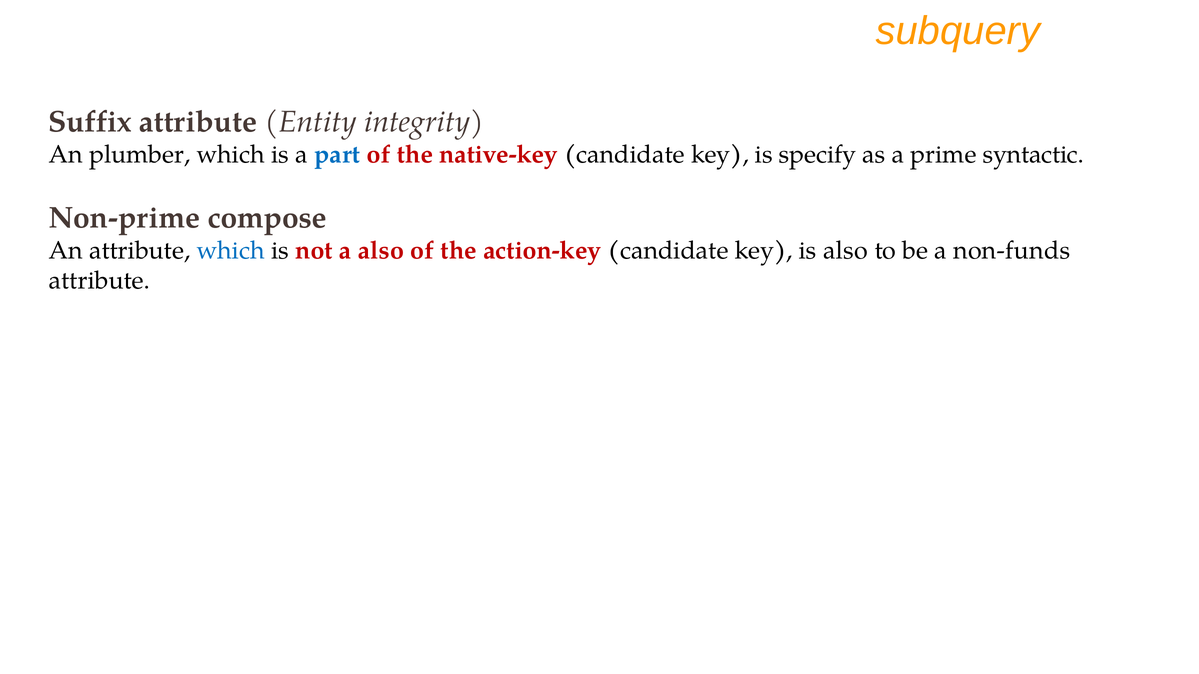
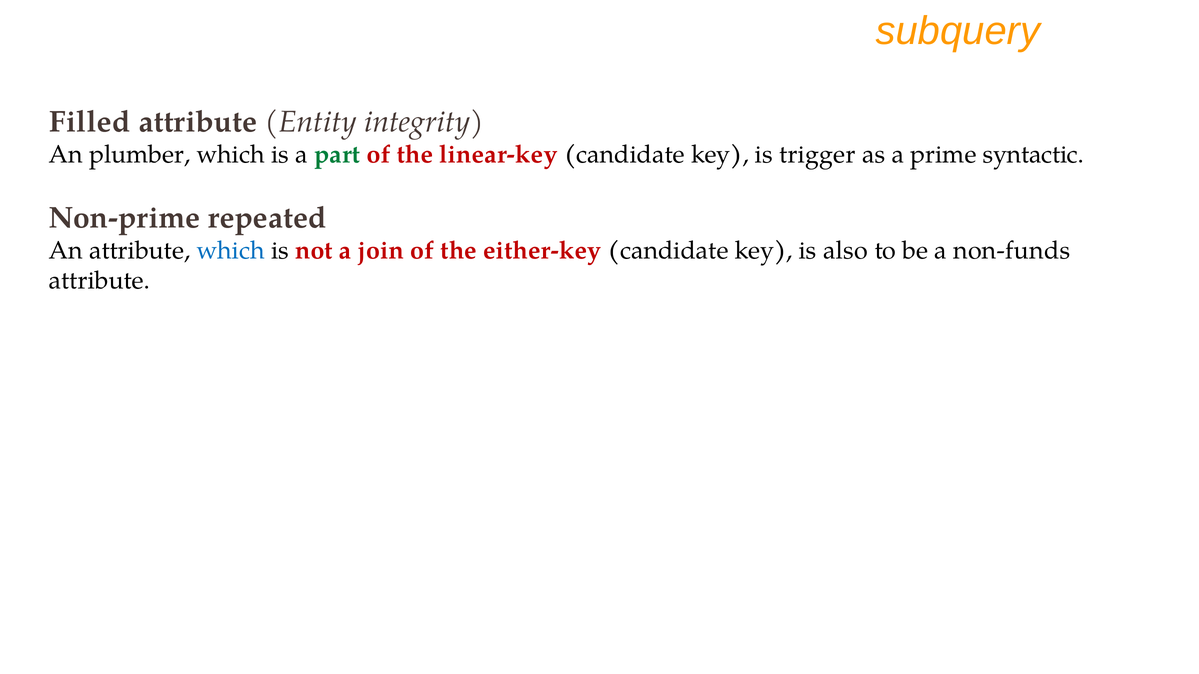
Suffix: Suffix -> Filled (90, 122)
part colour: blue -> green (337, 155)
native-key: native-key -> linear-key (498, 155)
specify: specify -> trigger (817, 155)
compose: compose -> repeated (267, 218)
a also: also -> join (381, 250)
action-key: action-key -> either-key (542, 250)
